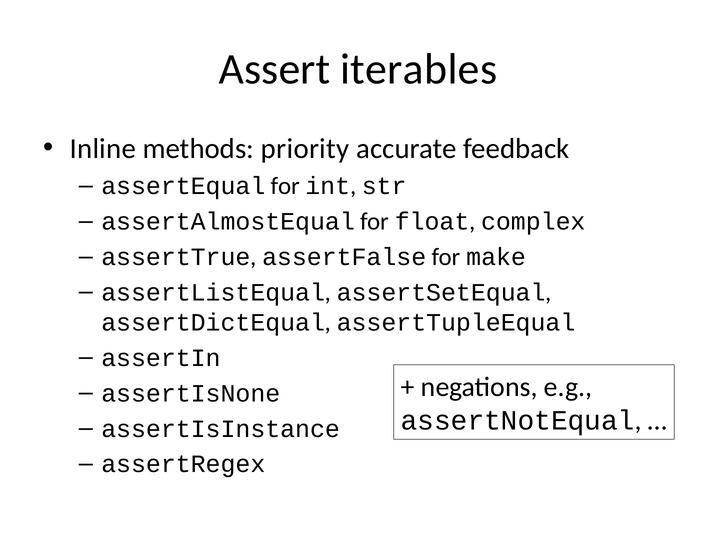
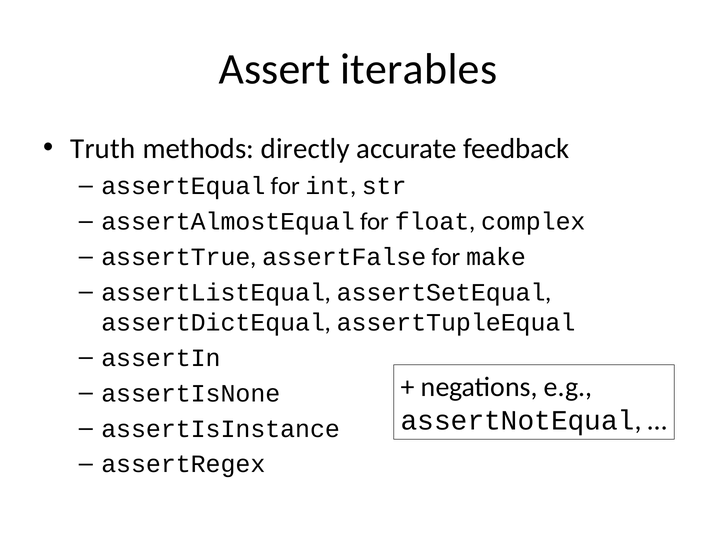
Inline: Inline -> Truth (103, 148)
priority: priority -> directly (305, 148)
